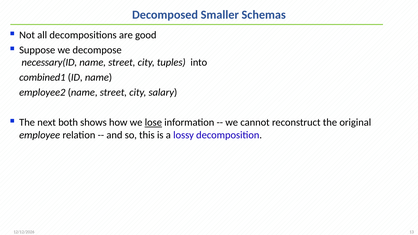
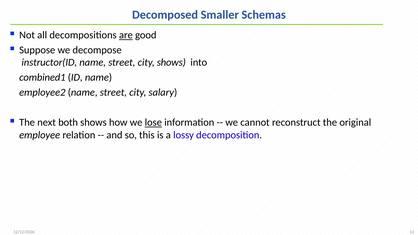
are underline: none -> present (126, 35)
necessary(ID: necessary(ID -> instructor(ID (49, 63)
city tuples: tuples -> shows (171, 63)
